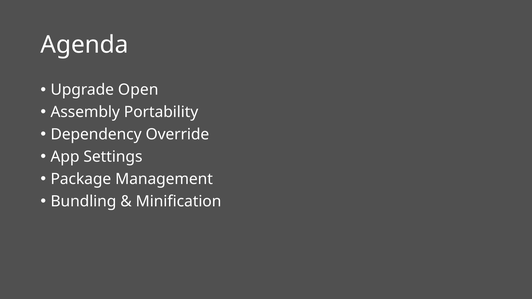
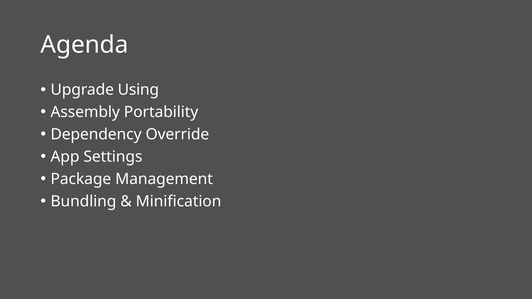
Open: Open -> Using (138, 90)
